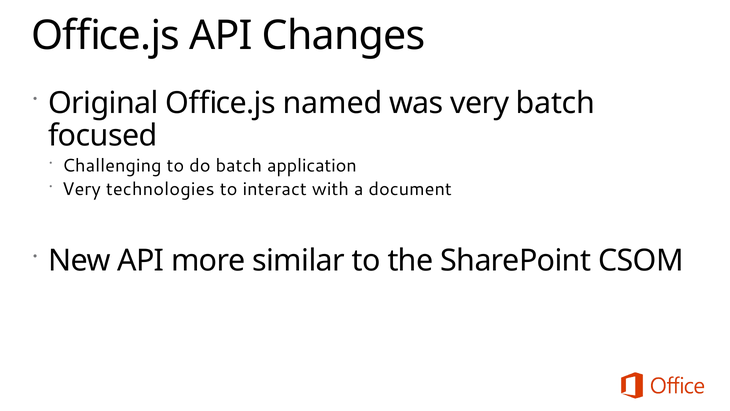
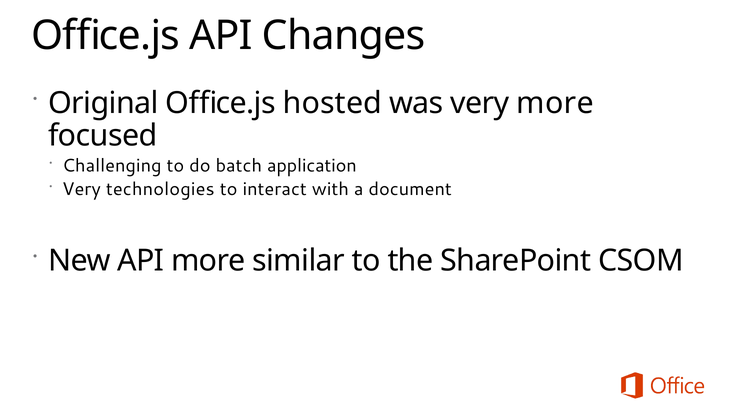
named: named -> hosted (332, 103)
very batch: batch -> more (555, 103)
